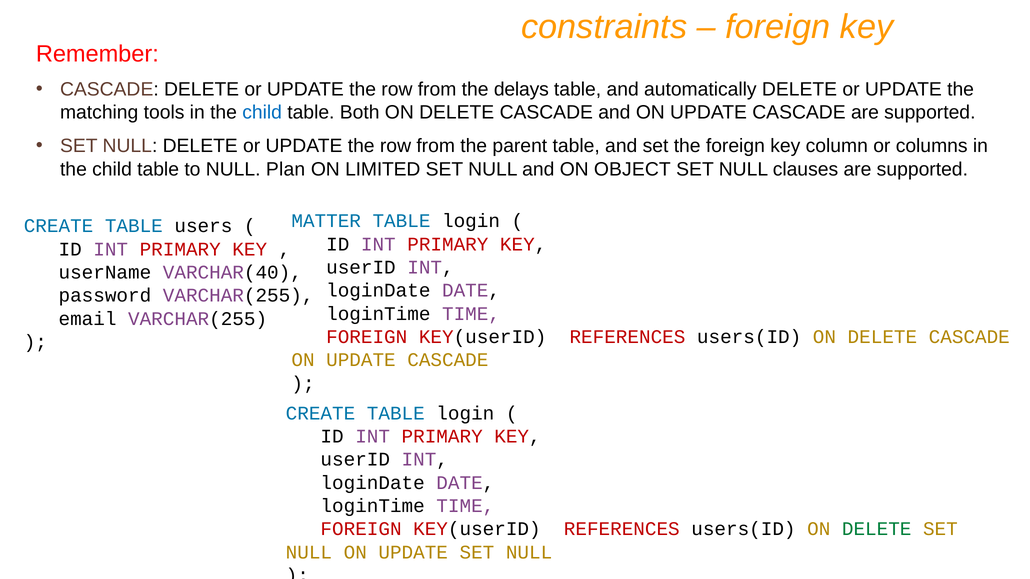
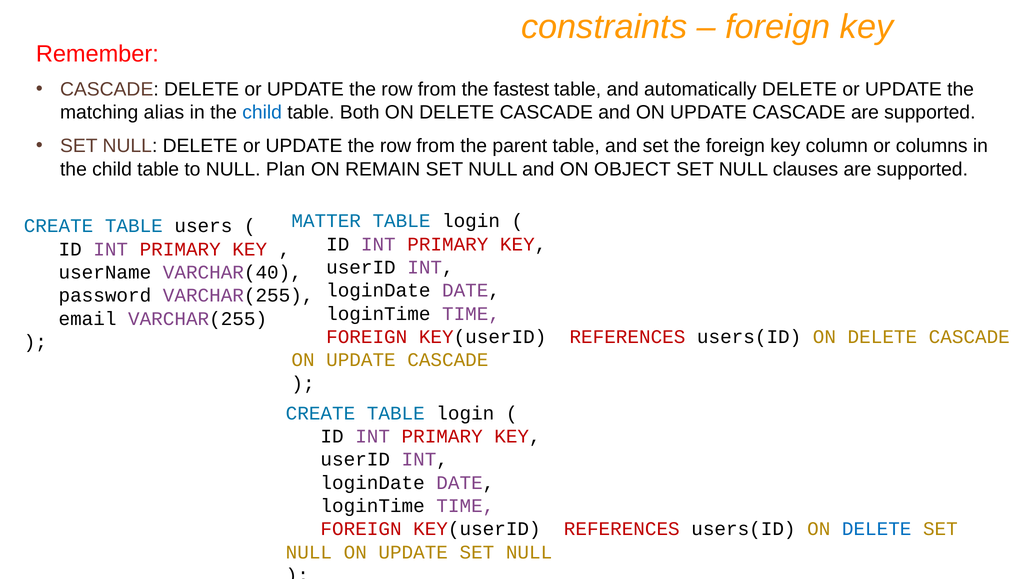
delays: delays -> fastest (521, 90)
tools: tools -> alias (164, 113)
LIMITED: LIMITED -> REMAIN (383, 169)
DELETE colour: green -> blue (877, 529)
